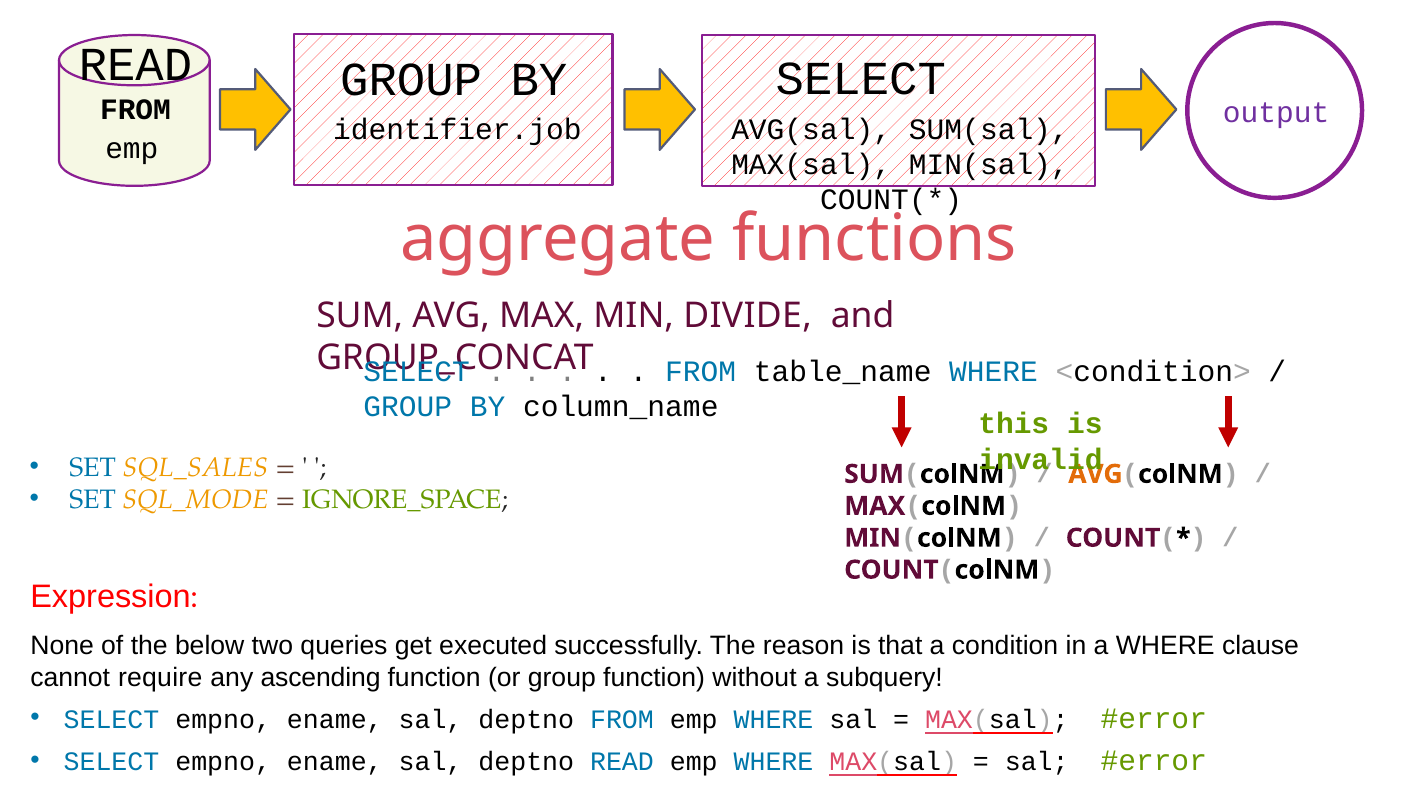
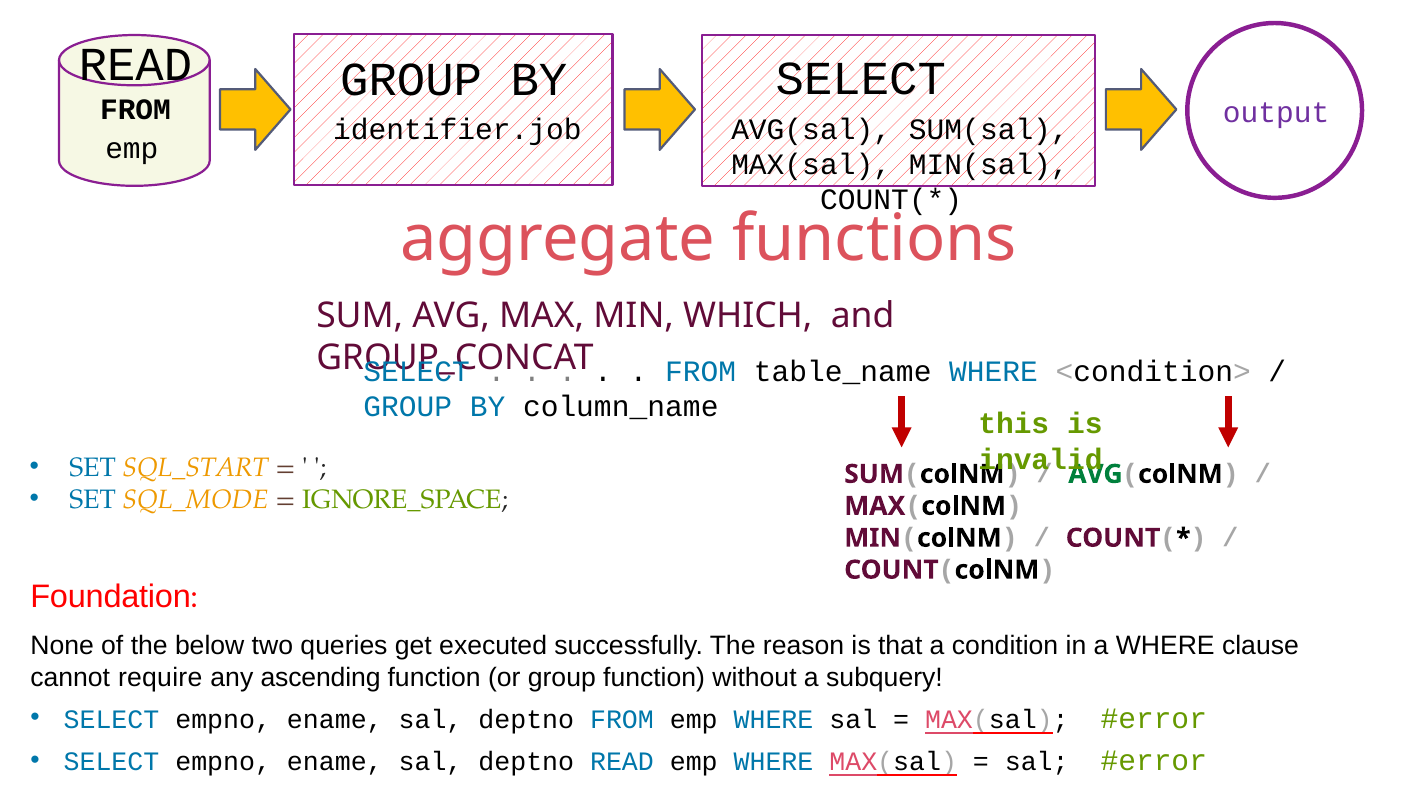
DIVIDE: DIVIDE -> WHICH (748, 315)
SQL_SALES: SQL_SALES -> SQL_START (196, 467)
AVG colour: orange -> green (1095, 474)
Expression: Expression -> Foundation (111, 596)
